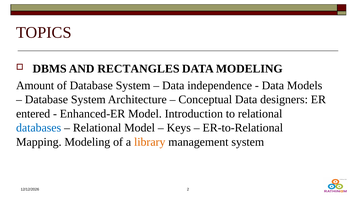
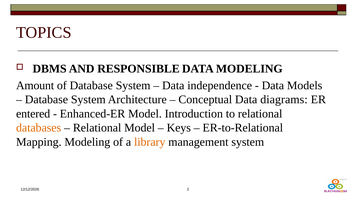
RECTANGLES: RECTANGLES -> RESPONSIBLE (139, 69)
designers: designers -> diagrams (284, 99)
databases colour: blue -> orange (39, 128)
